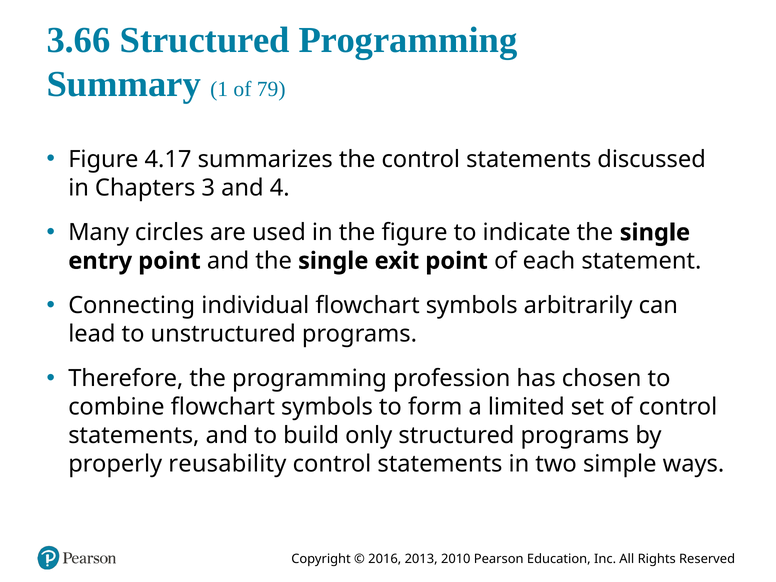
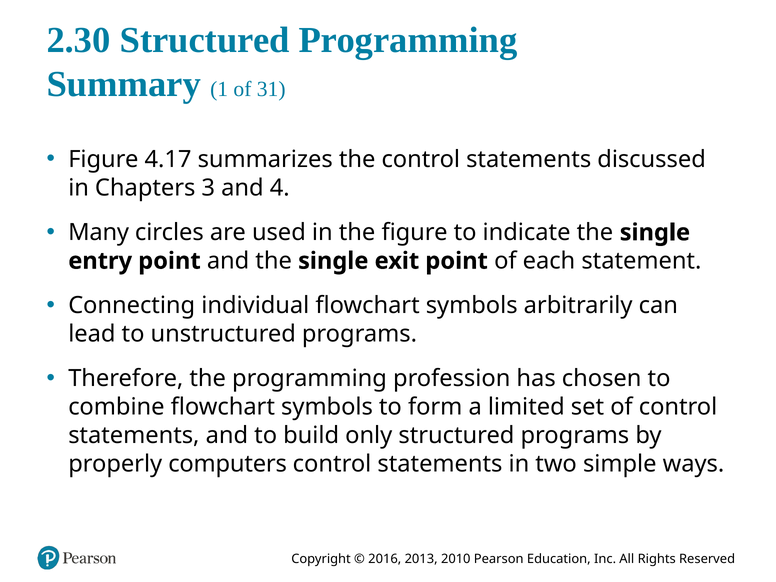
3.66: 3.66 -> 2.30 (79, 40)
79: 79 -> 31 (271, 89)
reusability: reusability -> computers (228, 464)
